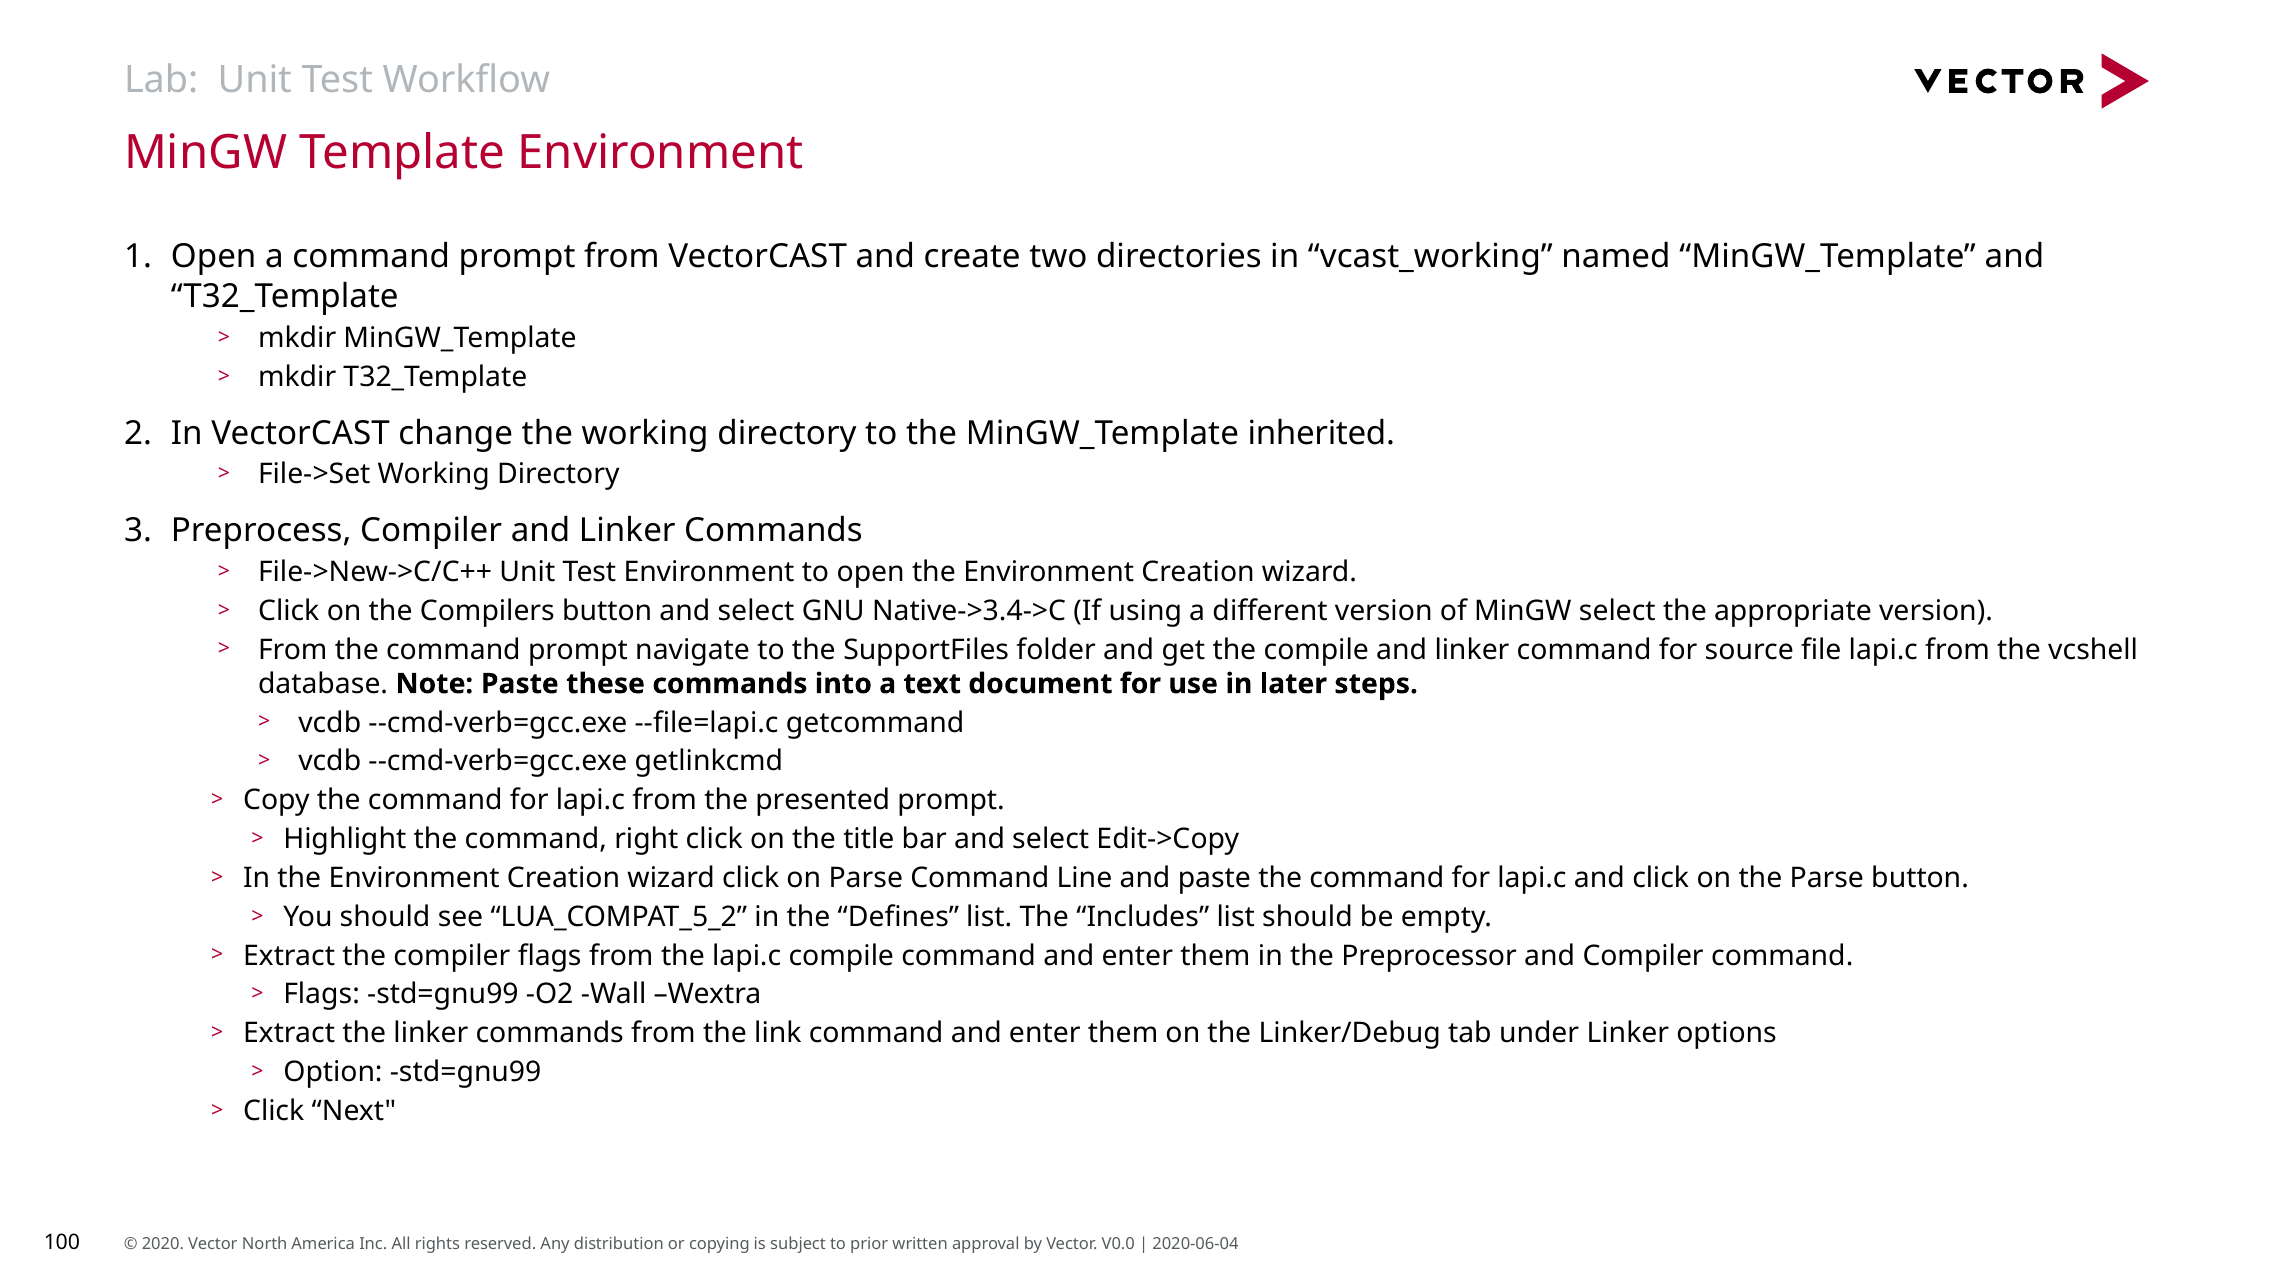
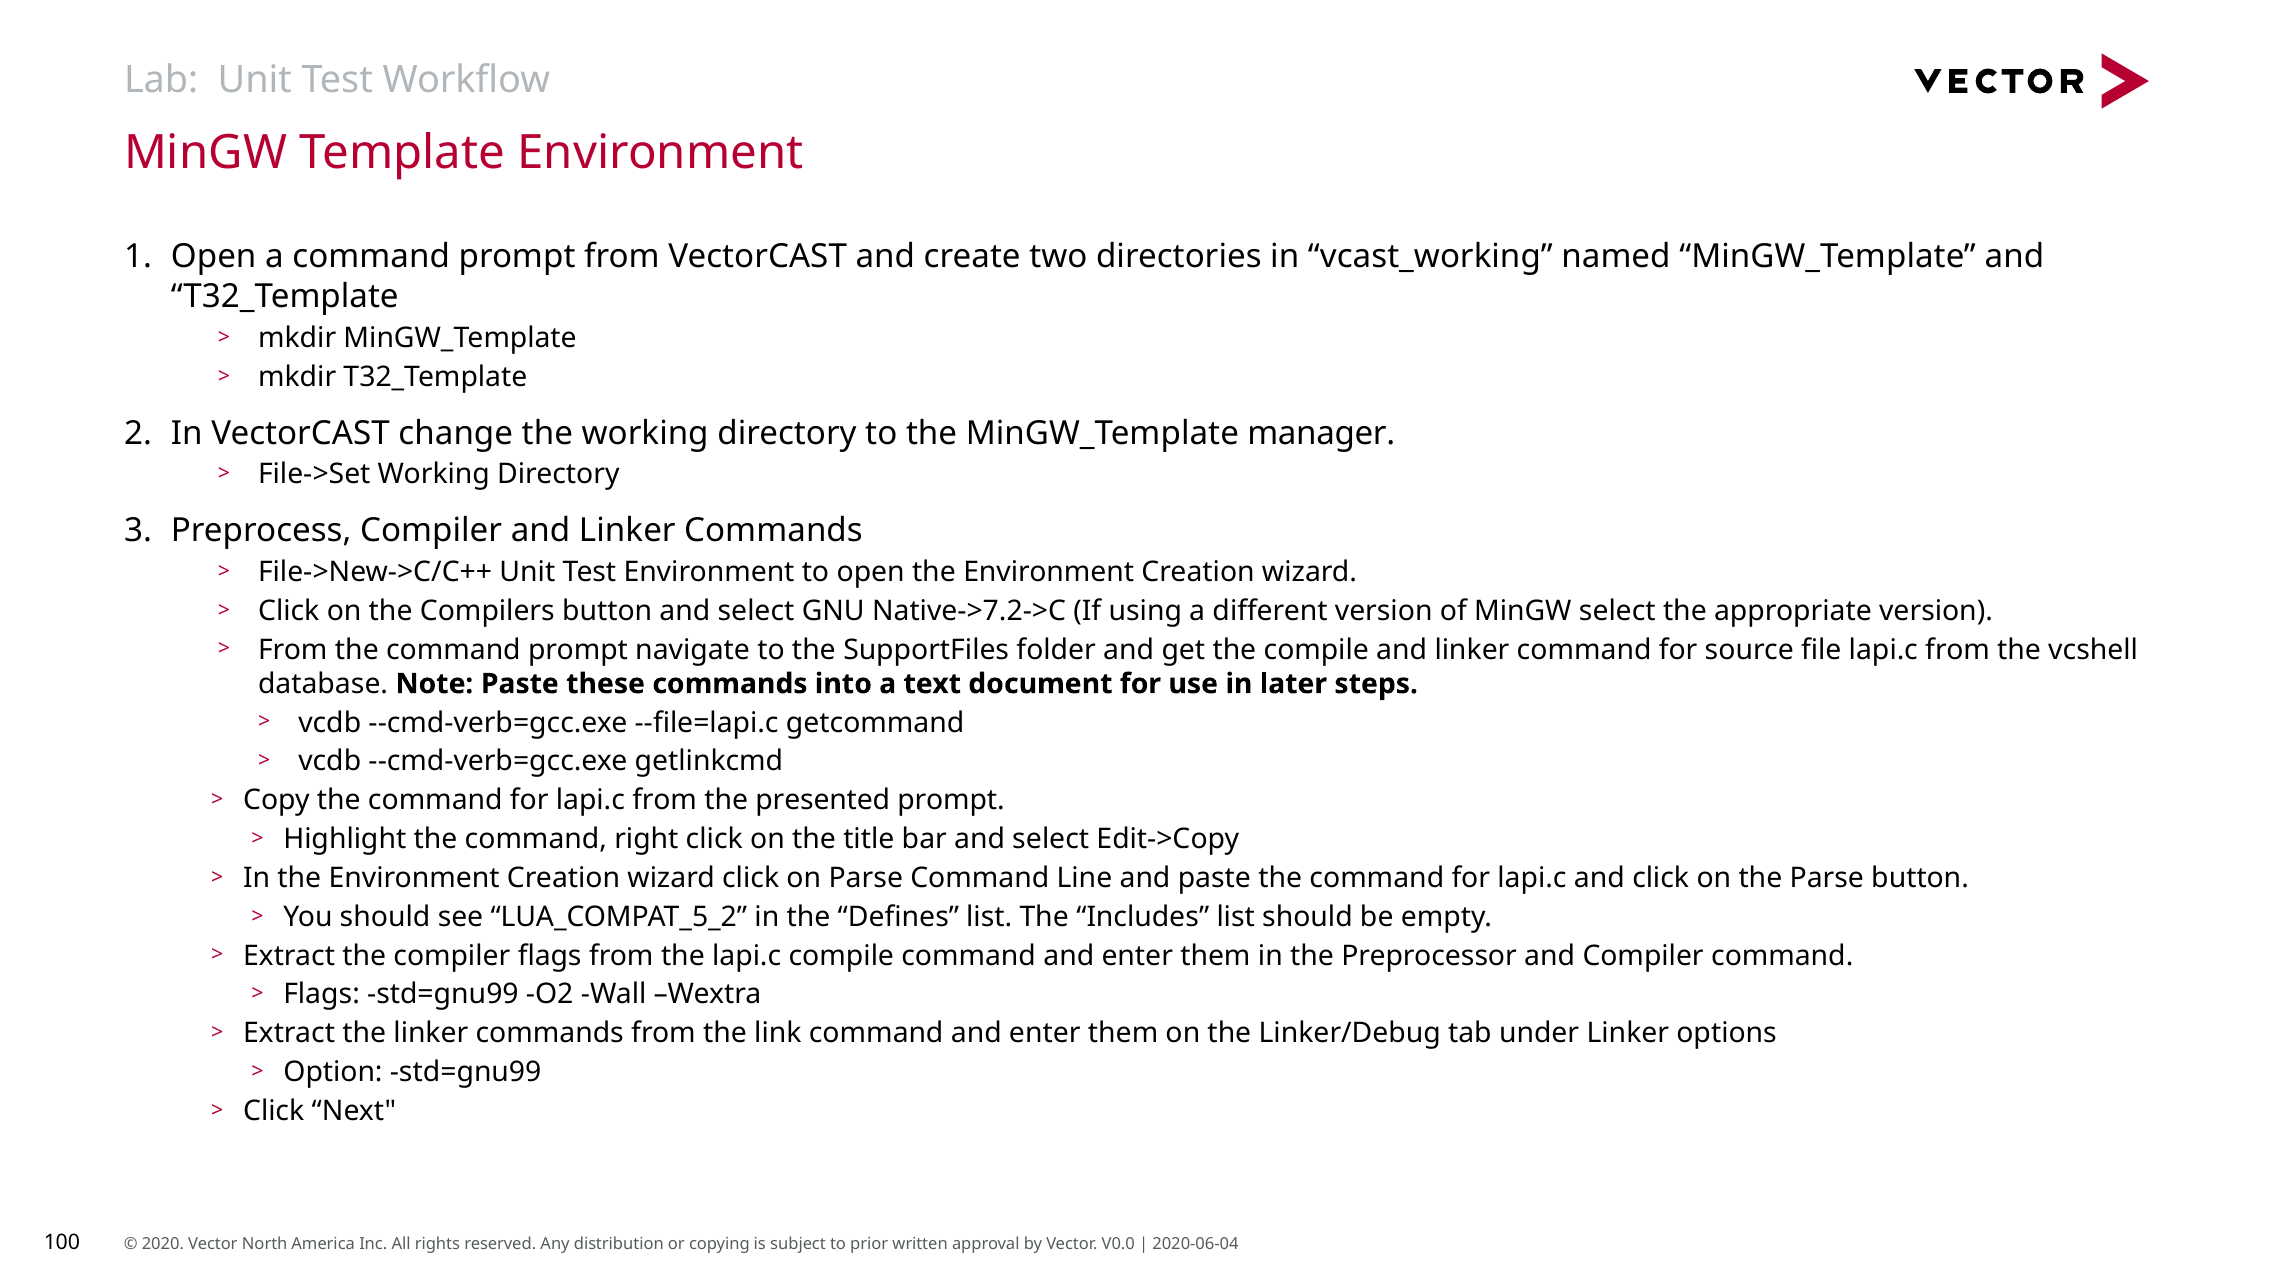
inherited: inherited -> manager (1321, 433)
Native->3.4->C: Native->3.4->C -> Native->7.2->C (969, 611)
